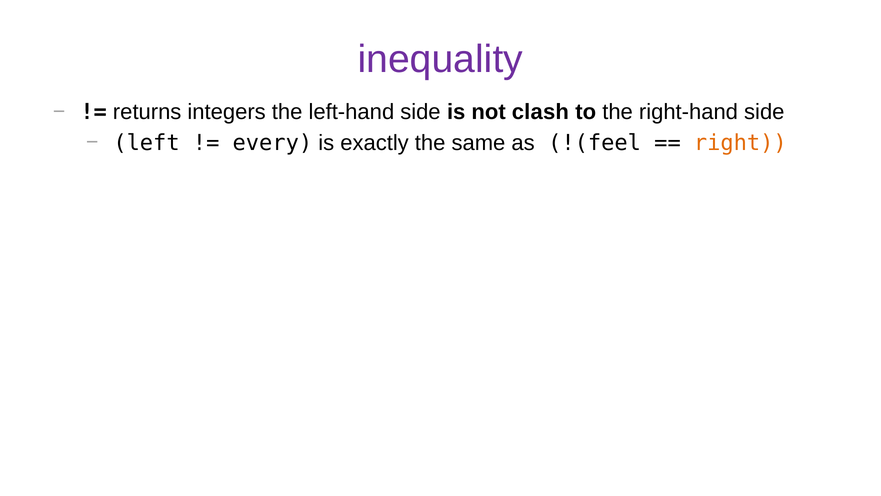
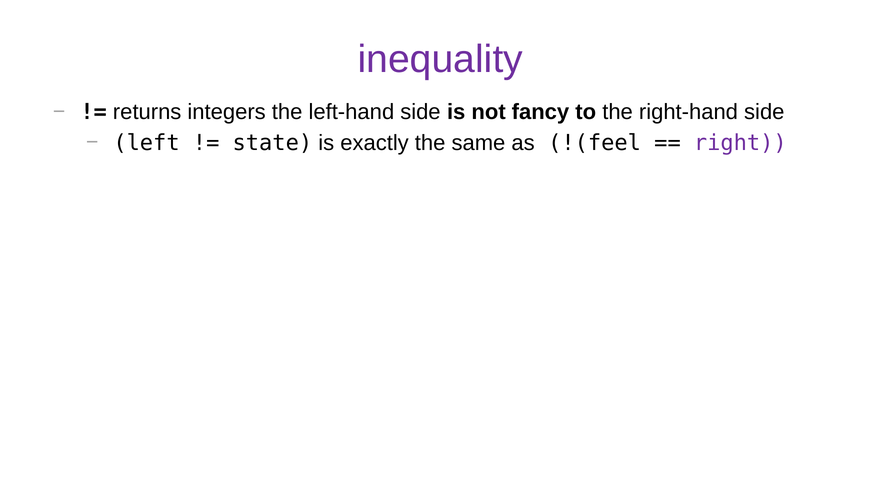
clash: clash -> fancy (540, 112)
every: every -> state (272, 143)
right colour: orange -> purple (740, 143)
